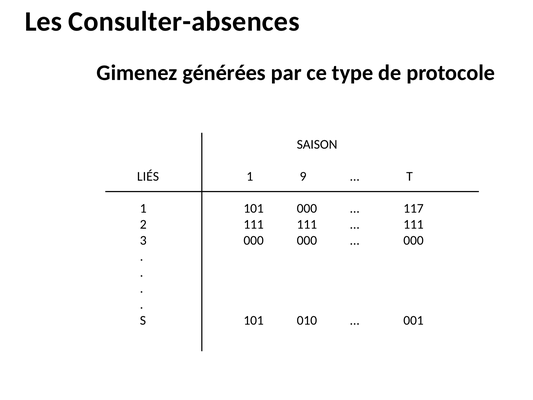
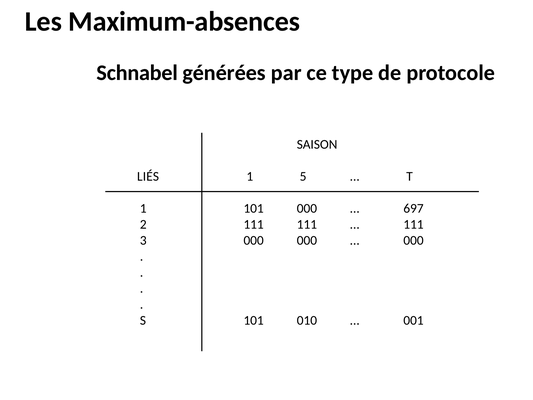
Consulter-absences: Consulter-absences -> Maximum-absences (184, 21)
Gimenez: Gimenez -> Schnabel (137, 73)
9: 9 -> 5 (303, 176)
117: 117 -> 697 (414, 208)
